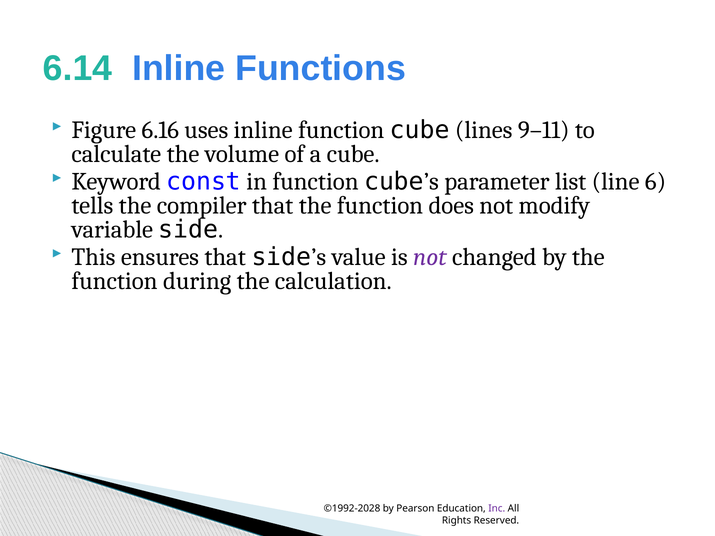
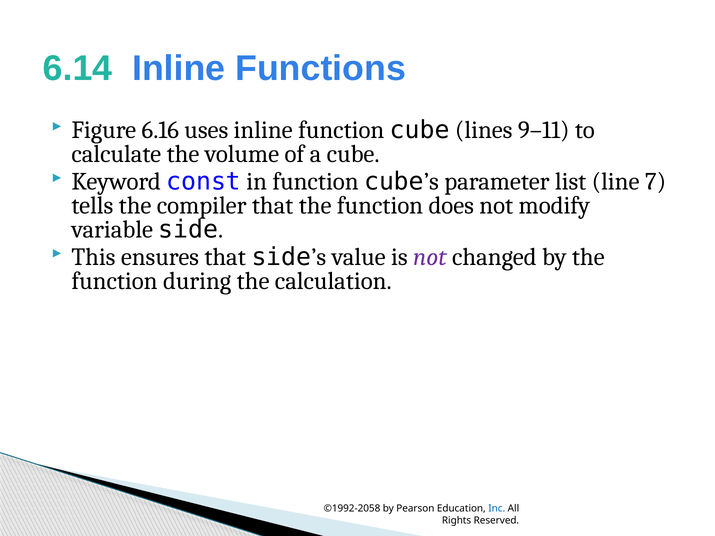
6: 6 -> 7 (656, 182)
©1992-2028: ©1992-2028 -> ©1992-2058 (352, 509)
Inc colour: purple -> blue (497, 509)
